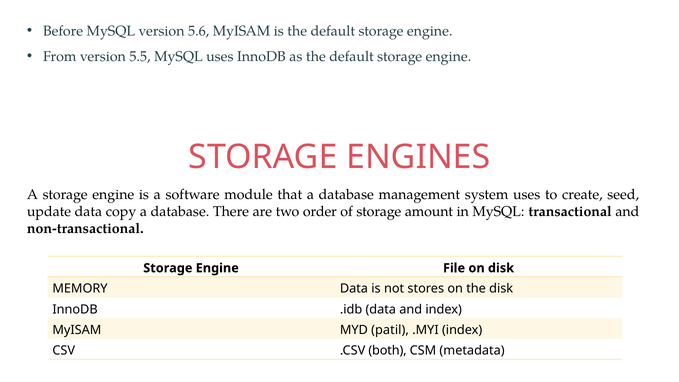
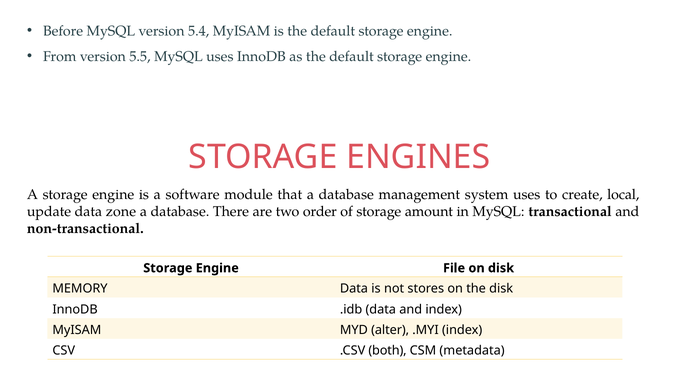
5.6: 5.6 -> 5.4 (199, 31)
seed: seed -> local (623, 194)
copy: copy -> zone (121, 211)
patil: patil -> alter (390, 330)
